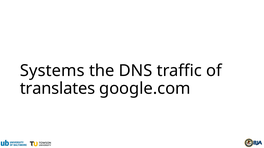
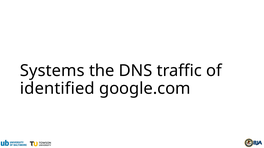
translates: translates -> identified (57, 89)
